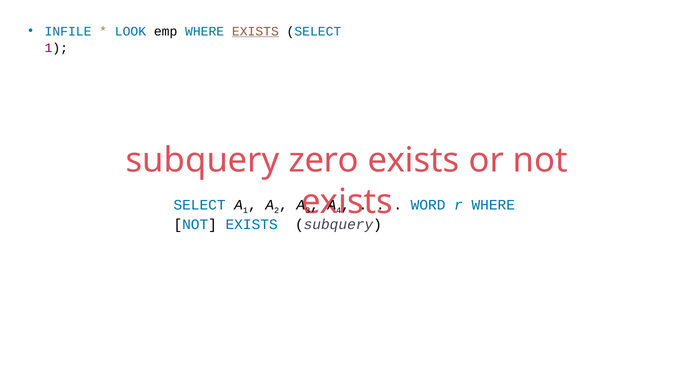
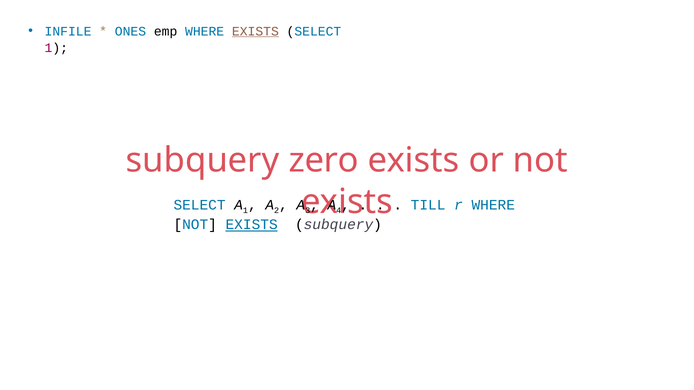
LOOK: LOOK -> ONES (130, 31)
WORD: WORD -> TILL (428, 205)
EXISTS underline: none -> present (252, 225)
